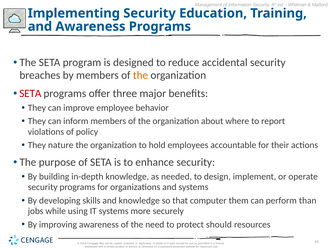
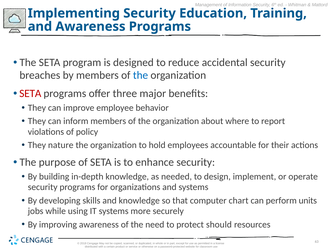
the colour: orange -> blue (141, 75)
them: them -> chart (239, 200)
than: than -> units (308, 200)
